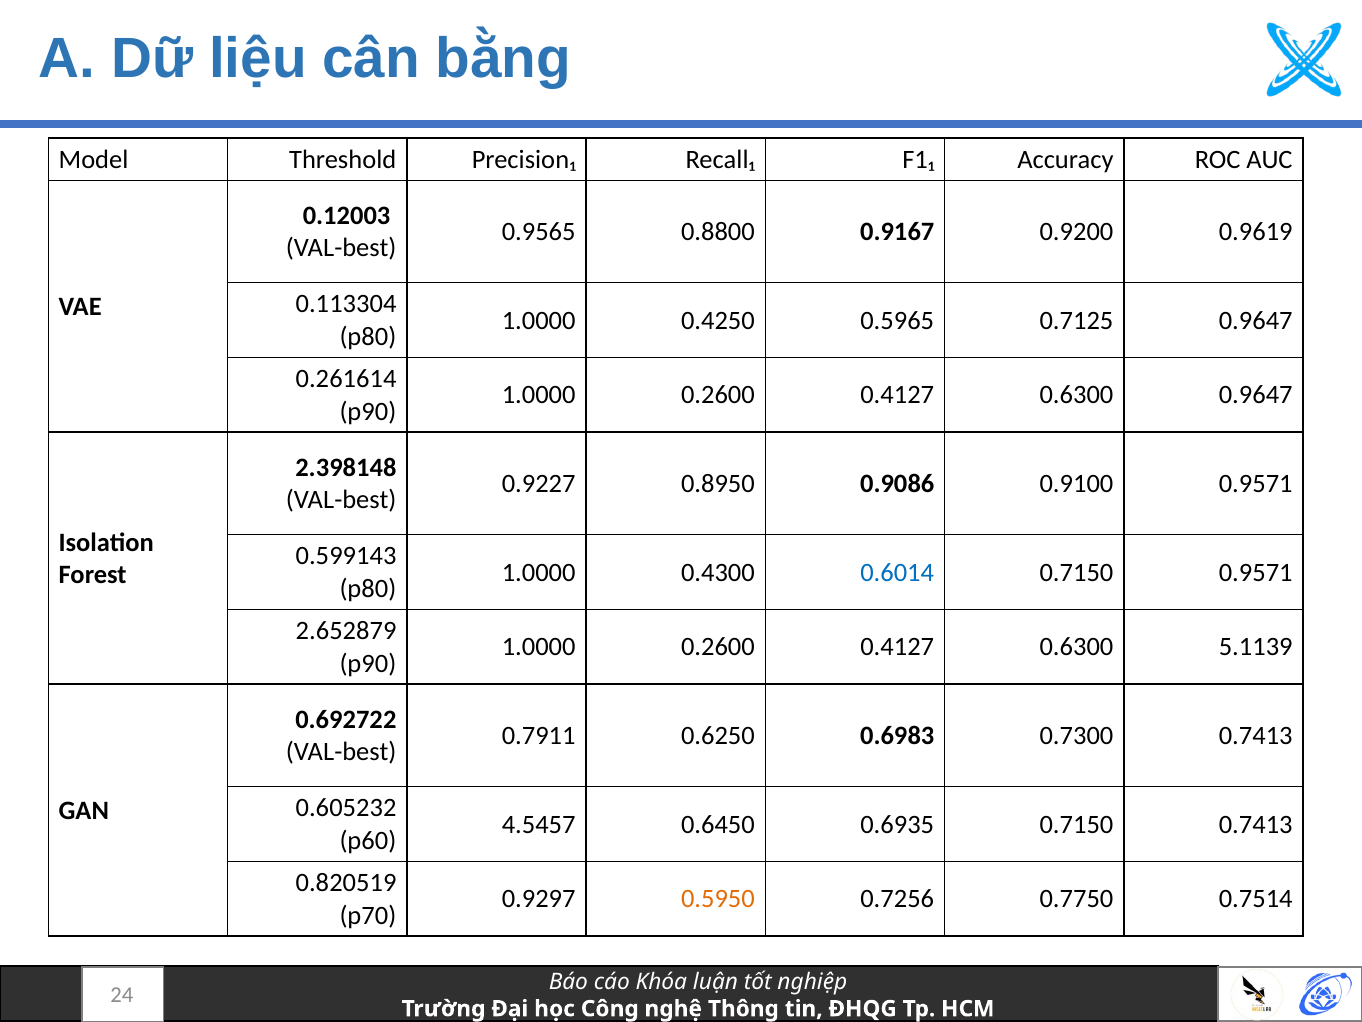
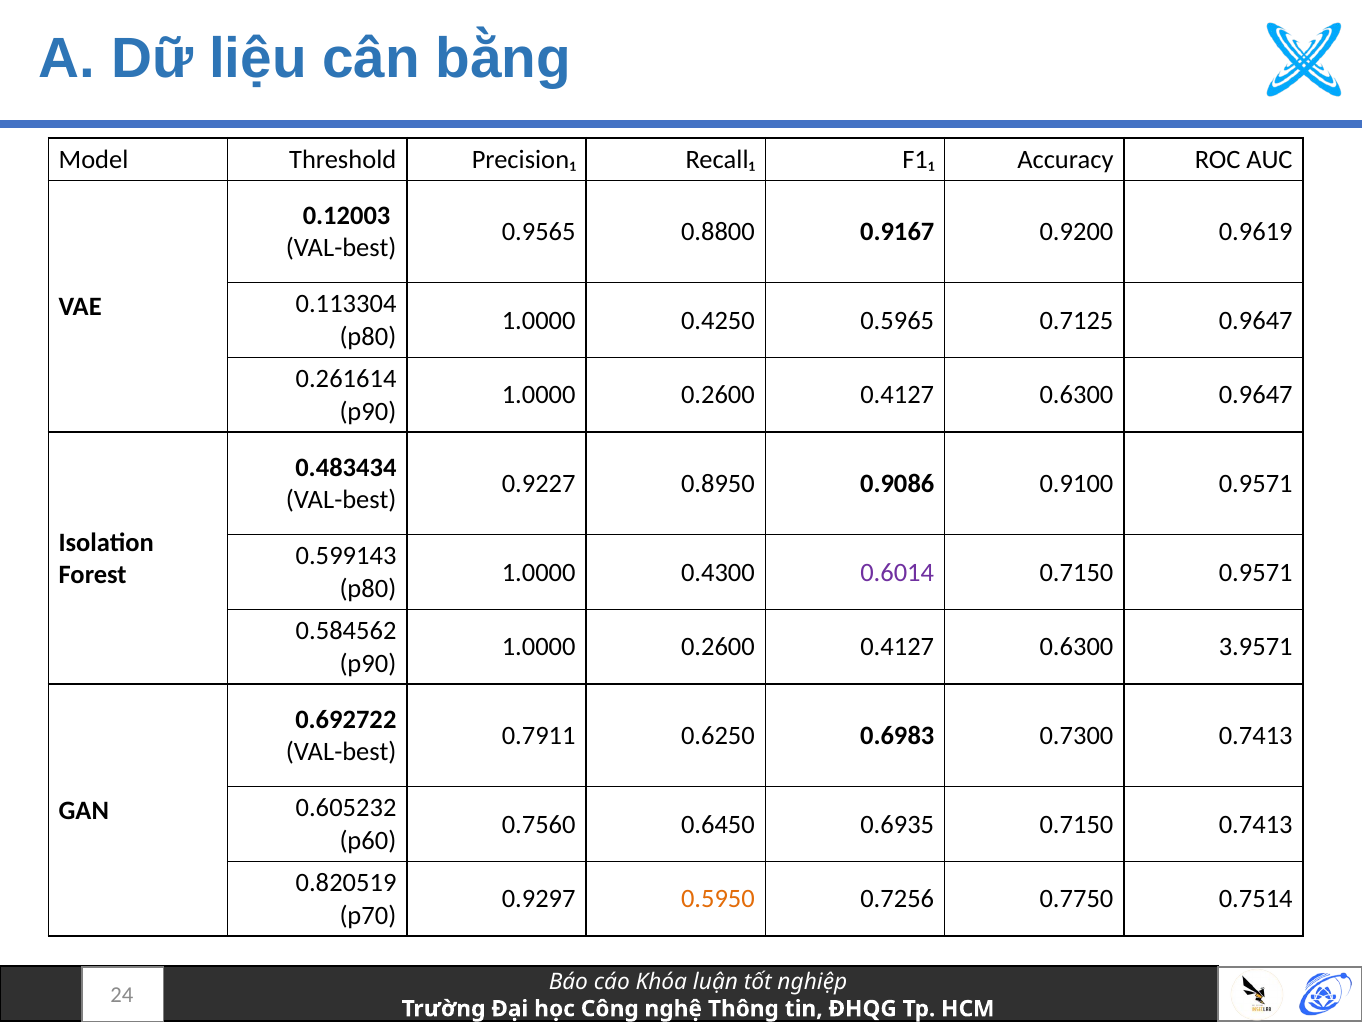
2.398148: 2.398148 -> 0.483434 (346, 467)
0.6014 colour: blue -> purple (897, 572)
2.652879: 2.652879 -> 0.584562 (346, 631)
5.1139: 5.1139 -> 3.9571 (1256, 647)
4.5457: 4.5457 -> 0.7560 (539, 824)
